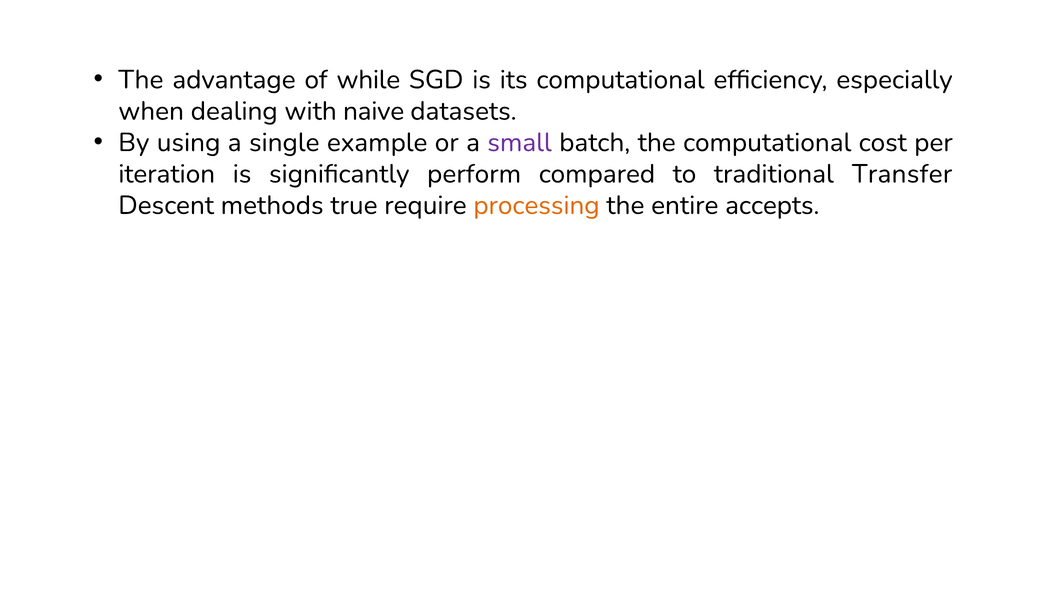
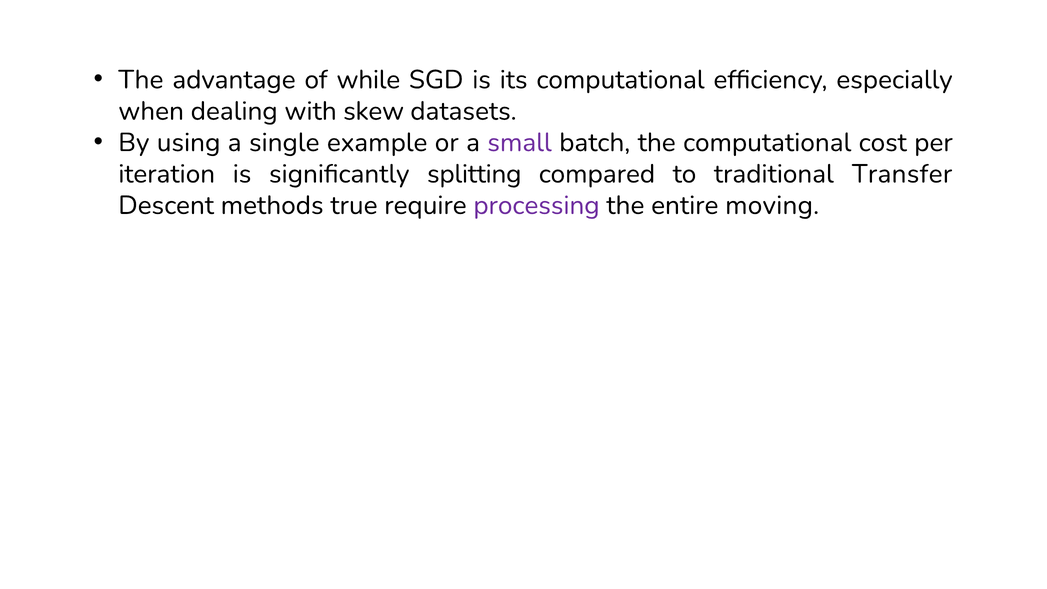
naive: naive -> skew (374, 111)
perform: perform -> splitting (474, 174)
processing colour: orange -> purple (536, 205)
accepts: accepts -> moving (772, 205)
